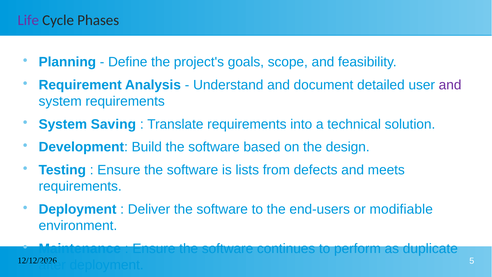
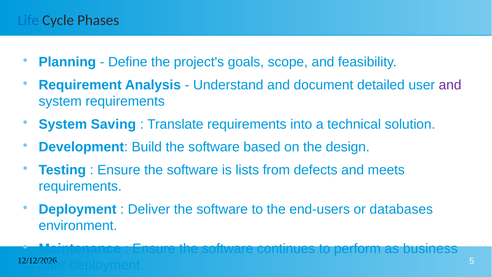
Life colour: purple -> blue (28, 20)
modifiable: modifiable -> databases (401, 209)
duplicate: duplicate -> business (430, 248)
